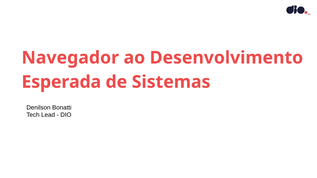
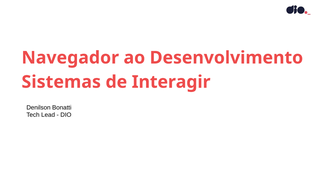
Esperada: Esperada -> Sistemas (61, 82)
Sistemas: Sistemas -> Interagir (171, 82)
